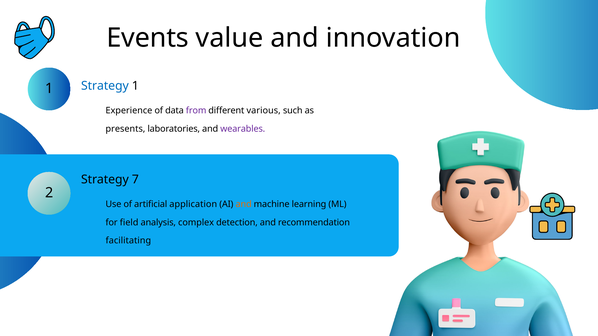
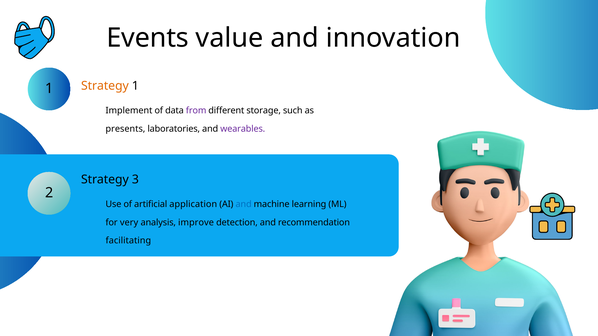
Strategy colour: blue -> orange (105, 86)
Experience: Experience -> Implement (129, 111)
various: various -> storage (264, 111)
7: 7 -> 3 (135, 180)
and colour: orange -> blue (244, 204)
field: field -> very (129, 223)
complex: complex -> improve (196, 223)
